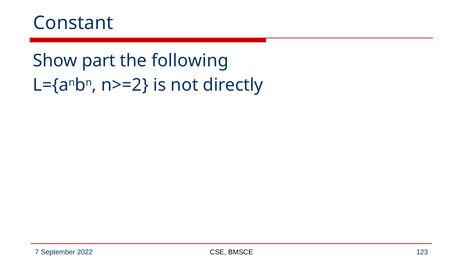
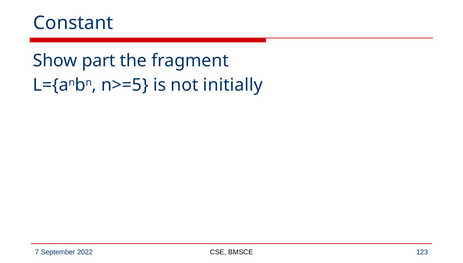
following: following -> fragment (190, 61)
n>=2: n>=2 -> n>=5 (125, 85)
directly: directly -> initially (233, 85)
